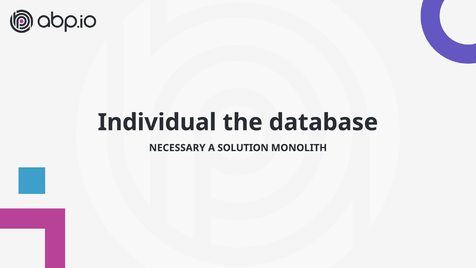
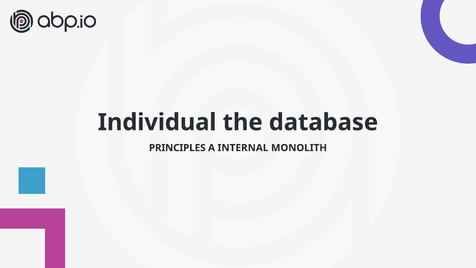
NECESSARY: NECESSARY -> PRINCIPLES (177, 148)
SOLUTION: SOLUTION -> INTERNAL (243, 148)
